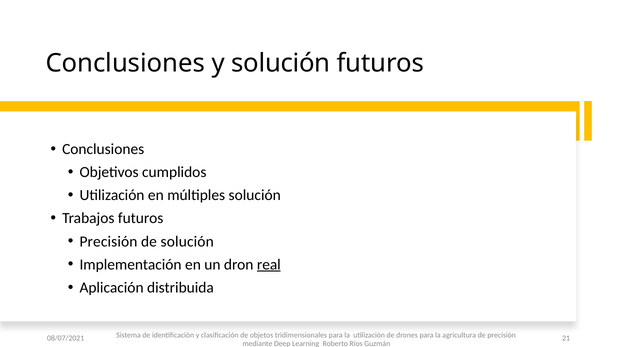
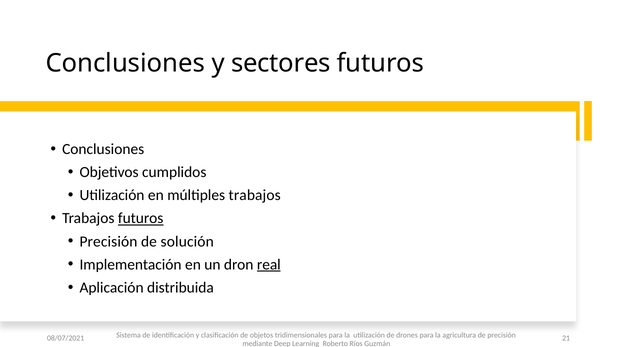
y solución: solución -> sectores (281, 63)
múltiples solución: solución -> trabajos (255, 195)
futuros underline: none -> present (141, 218)
